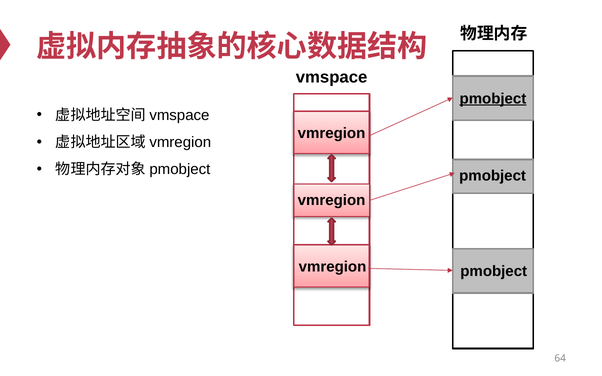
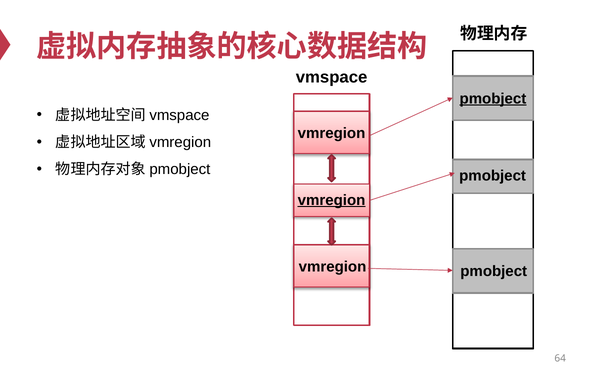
vmregion underline: none -> present (332, 200)
